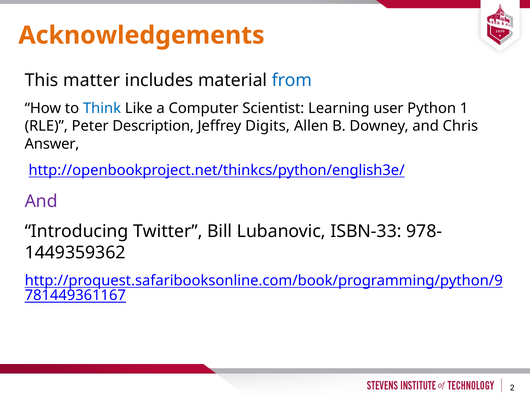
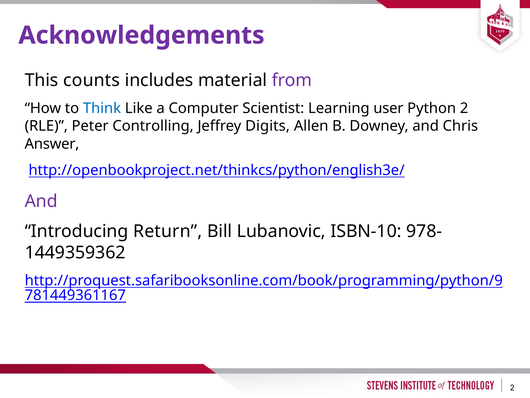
Acknowledgements colour: orange -> purple (141, 35)
matter: matter -> counts (92, 80)
from colour: blue -> purple (292, 80)
Python 1: 1 -> 2 (464, 108)
Description: Description -> Controlling (153, 126)
Twitter: Twitter -> Return (168, 231)
ISBN-33: ISBN-33 -> ISBN-10 (366, 231)
